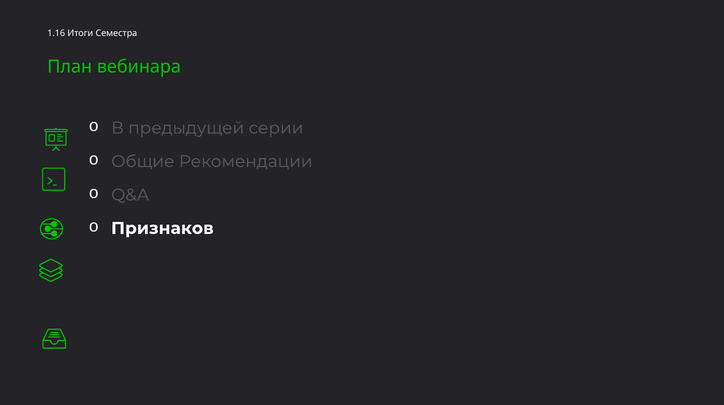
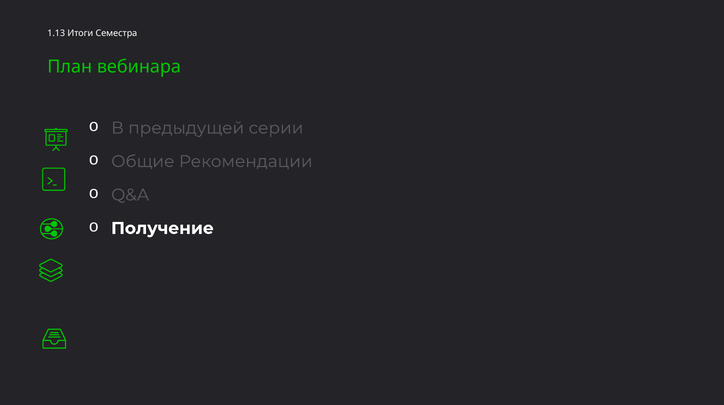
1.16: 1.16 -> 1.13 (56, 33)
Признаков: Признаков -> Получение (162, 228)
